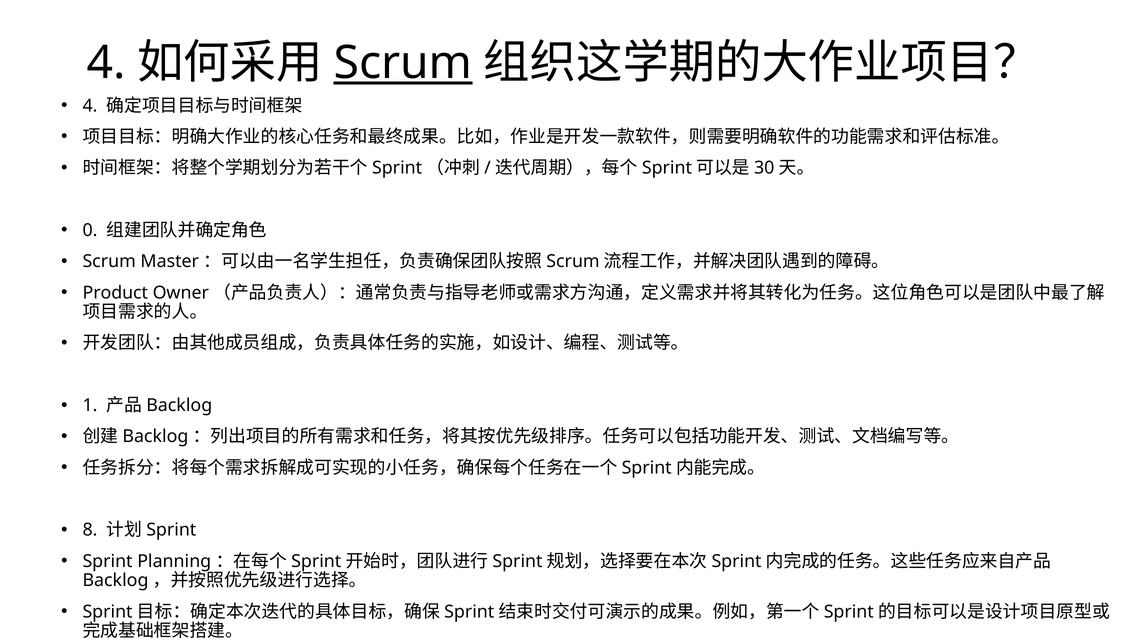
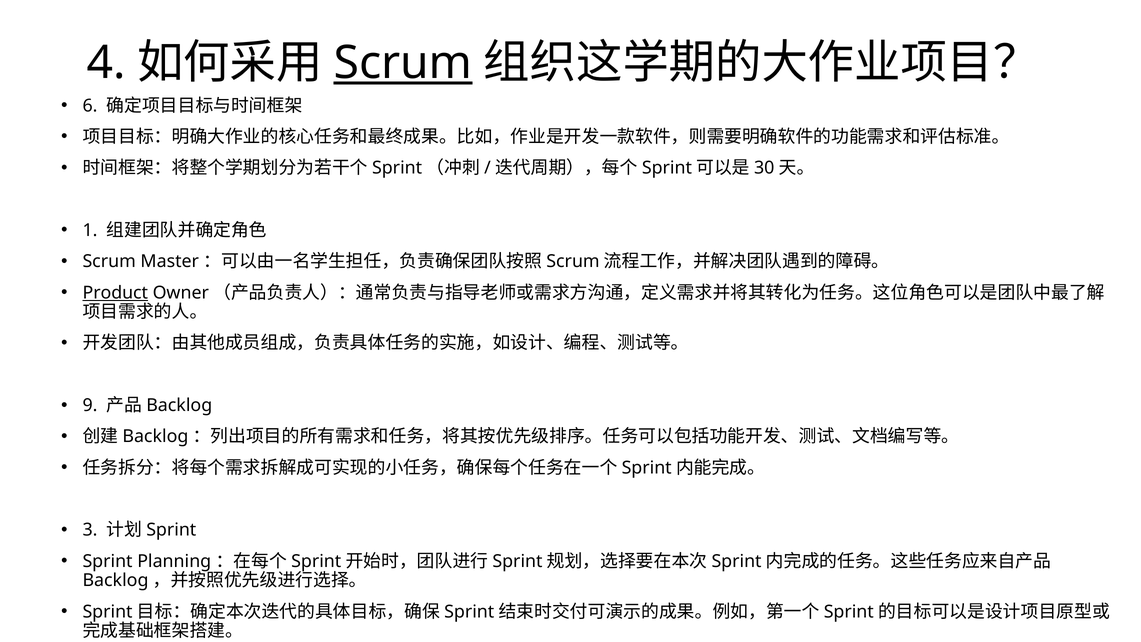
4: 4 -> 6 (90, 106)
0: 0 -> 1 (90, 230)
Product underline: none -> present (115, 293)
1: 1 -> 9 (90, 405)
8: 8 -> 3 (90, 530)
